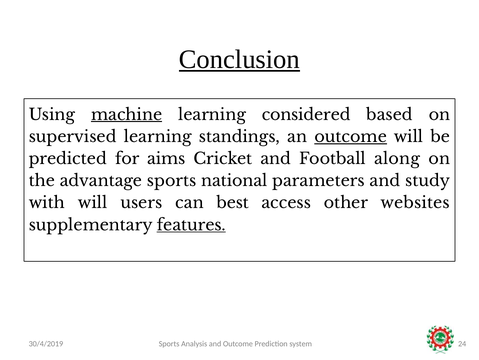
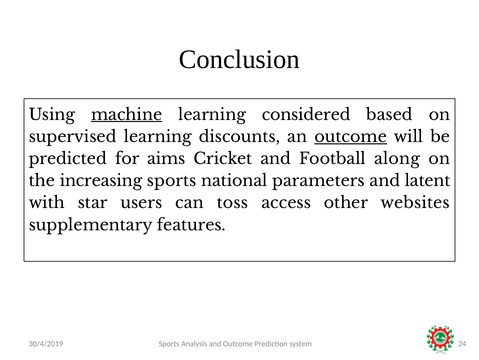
Conclusion underline: present -> none (239, 59)
standings: standings -> discounts (239, 137)
advantage: advantage -> increasing (101, 181)
study: study -> latent (428, 181)
with will: will -> star (93, 203)
best: best -> toss (232, 203)
features underline: present -> none (191, 225)
